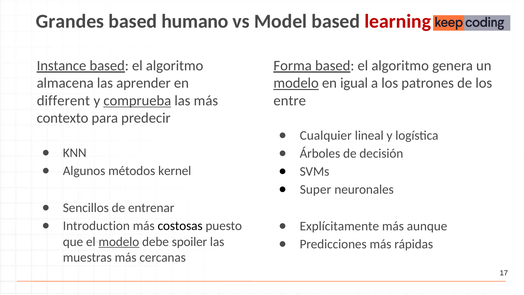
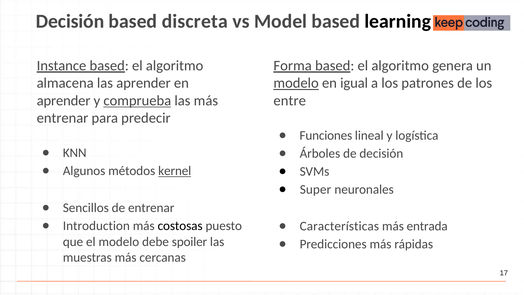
Grandes: Grandes -> Decisión (70, 21)
humano: humano -> discreta (195, 21)
learning colour: red -> black (398, 21)
different: different -> aprender (64, 101)
contexto: contexto -> entrenar (62, 118)
Cualquier: Cualquier -> Funciones (326, 135)
kernel underline: none -> present (175, 171)
Explícitamente: Explícitamente -> Características (339, 226)
aunque: aunque -> entrada (427, 226)
modelo underline: present -> none (119, 241)
